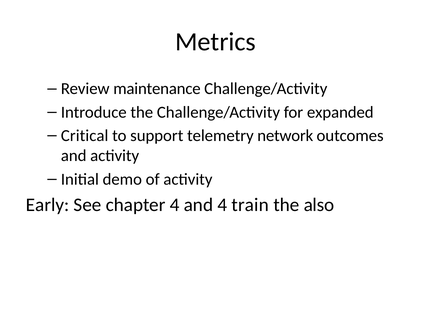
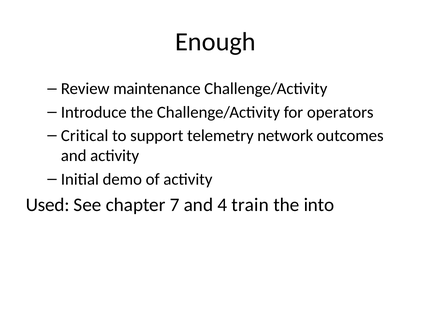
Metrics: Metrics -> Enough (215, 42)
expanded: expanded -> operators (340, 112)
Early: Early -> Used (48, 205)
chapter 4: 4 -> 7 (175, 205)
also: also -> into (319, 205)
